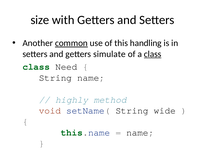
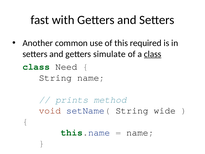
size: size -> fast (40, 20)
common underline: present -> none (71, 43)
handling: handling -> required (146, 43)
highly: highly -> prints (72, 100)
